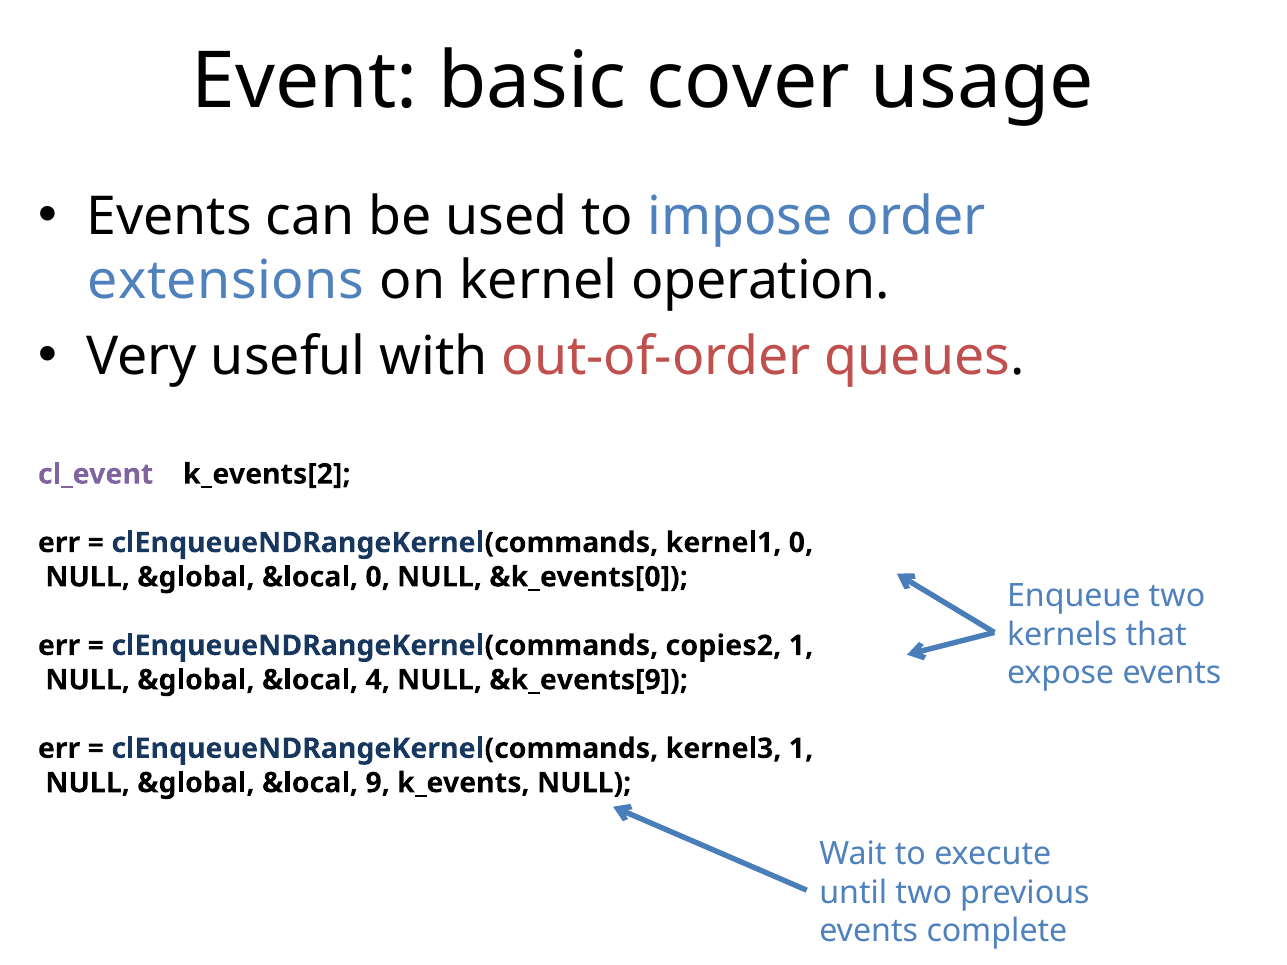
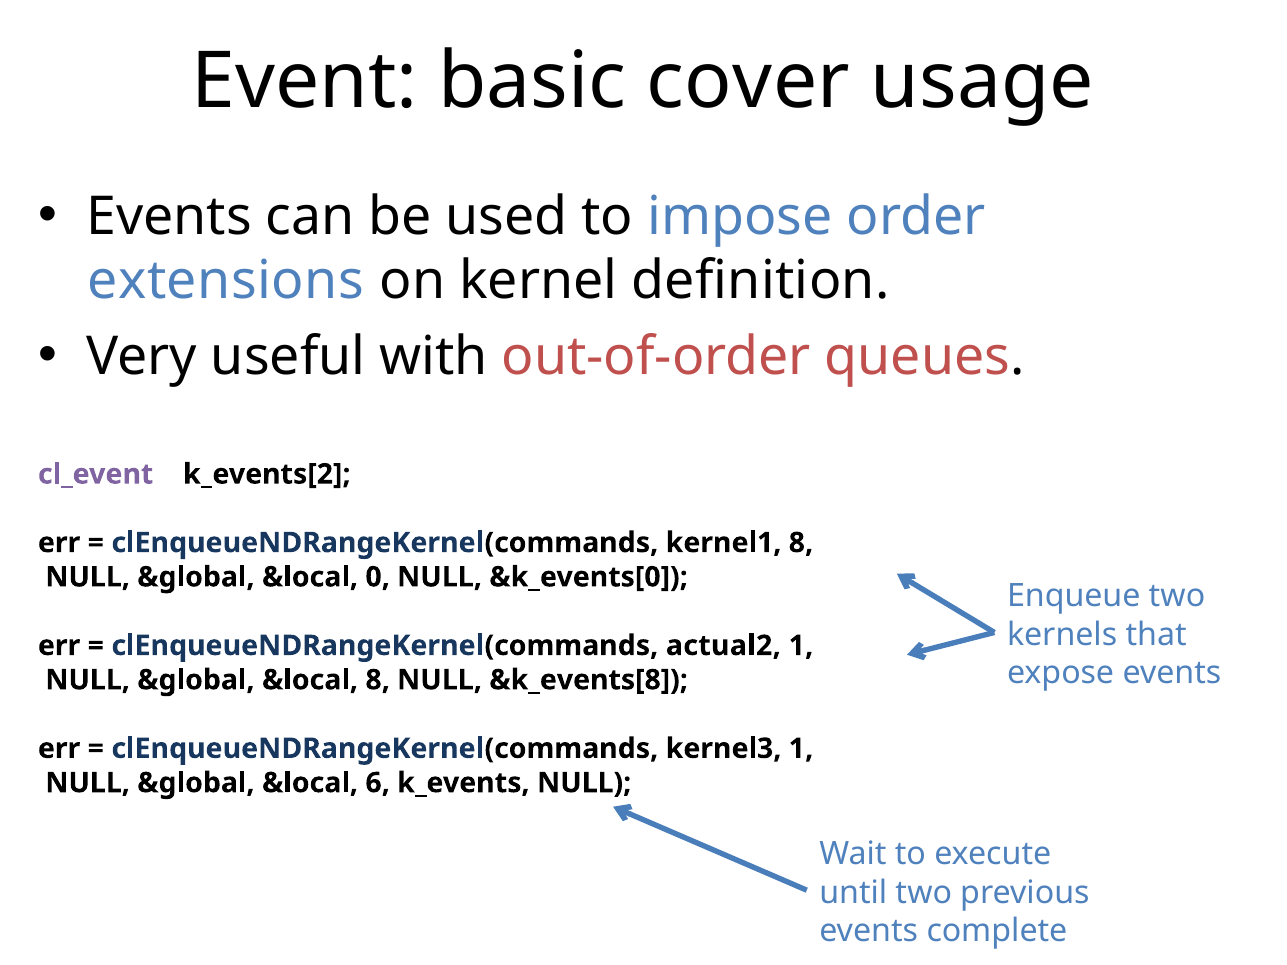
operation: operation -> definition (760, 281)
kernel1 0: 0 -> 8 (801, 543)
copies2: copies2 -> actual2 (723, 646)
&local 4: 4 -> 8 (378, 680)
&k_events[9: &k_events[9 -> &k_events[8 (589, 680)
9: 9 -> 6 (378, 783)
